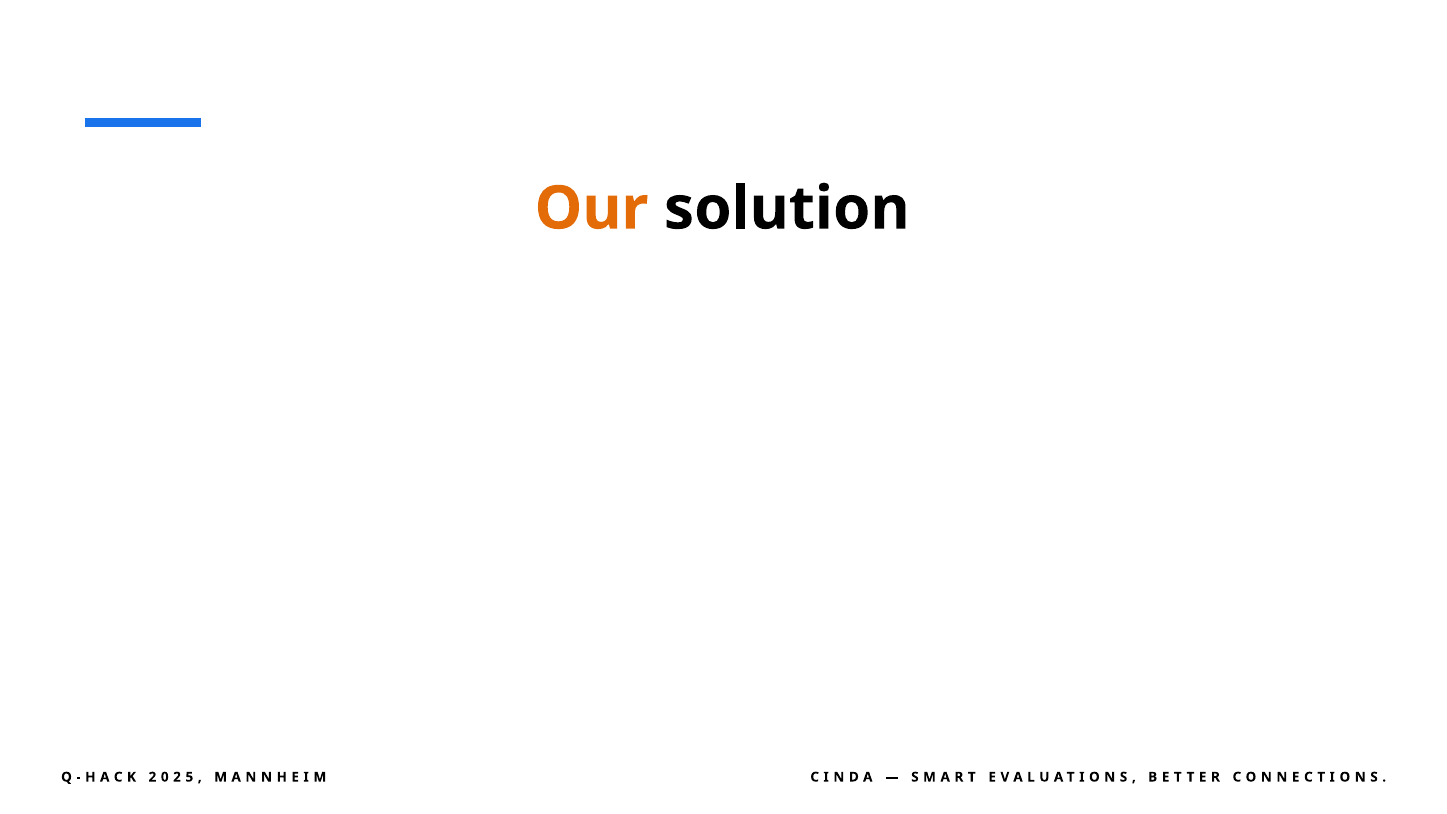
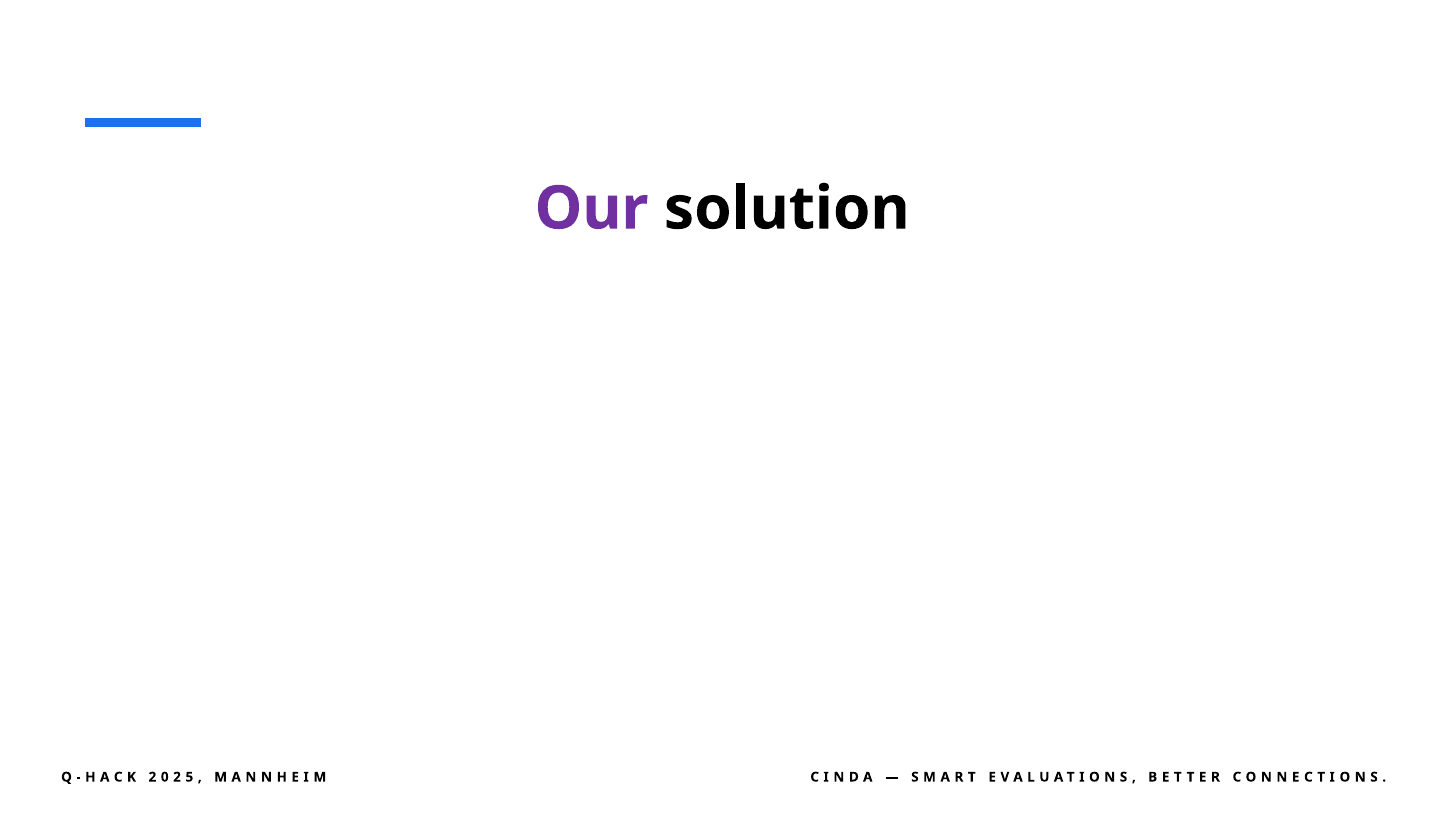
Our colour: orange -> purple (592, 209)
